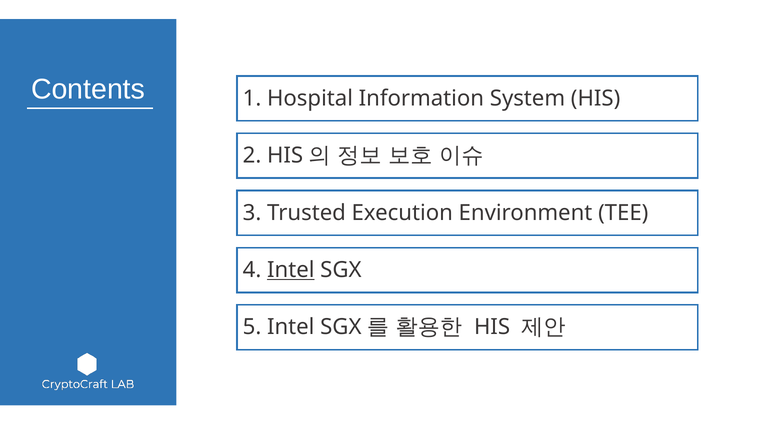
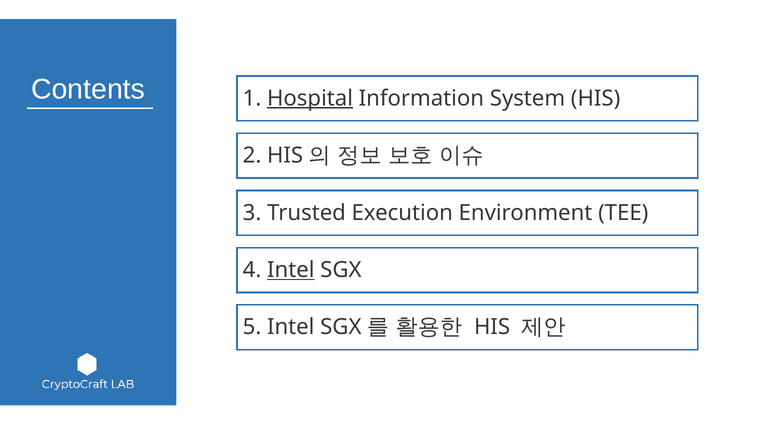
Hospital underline: none -> present (310, 98)
